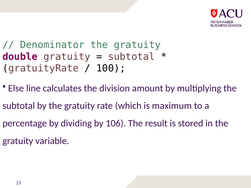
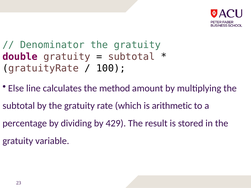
division: division -> method (115, 88)
maximum: maximum -> arithmetic (172, 106)
106: 106 -> 429 (116, 123)
